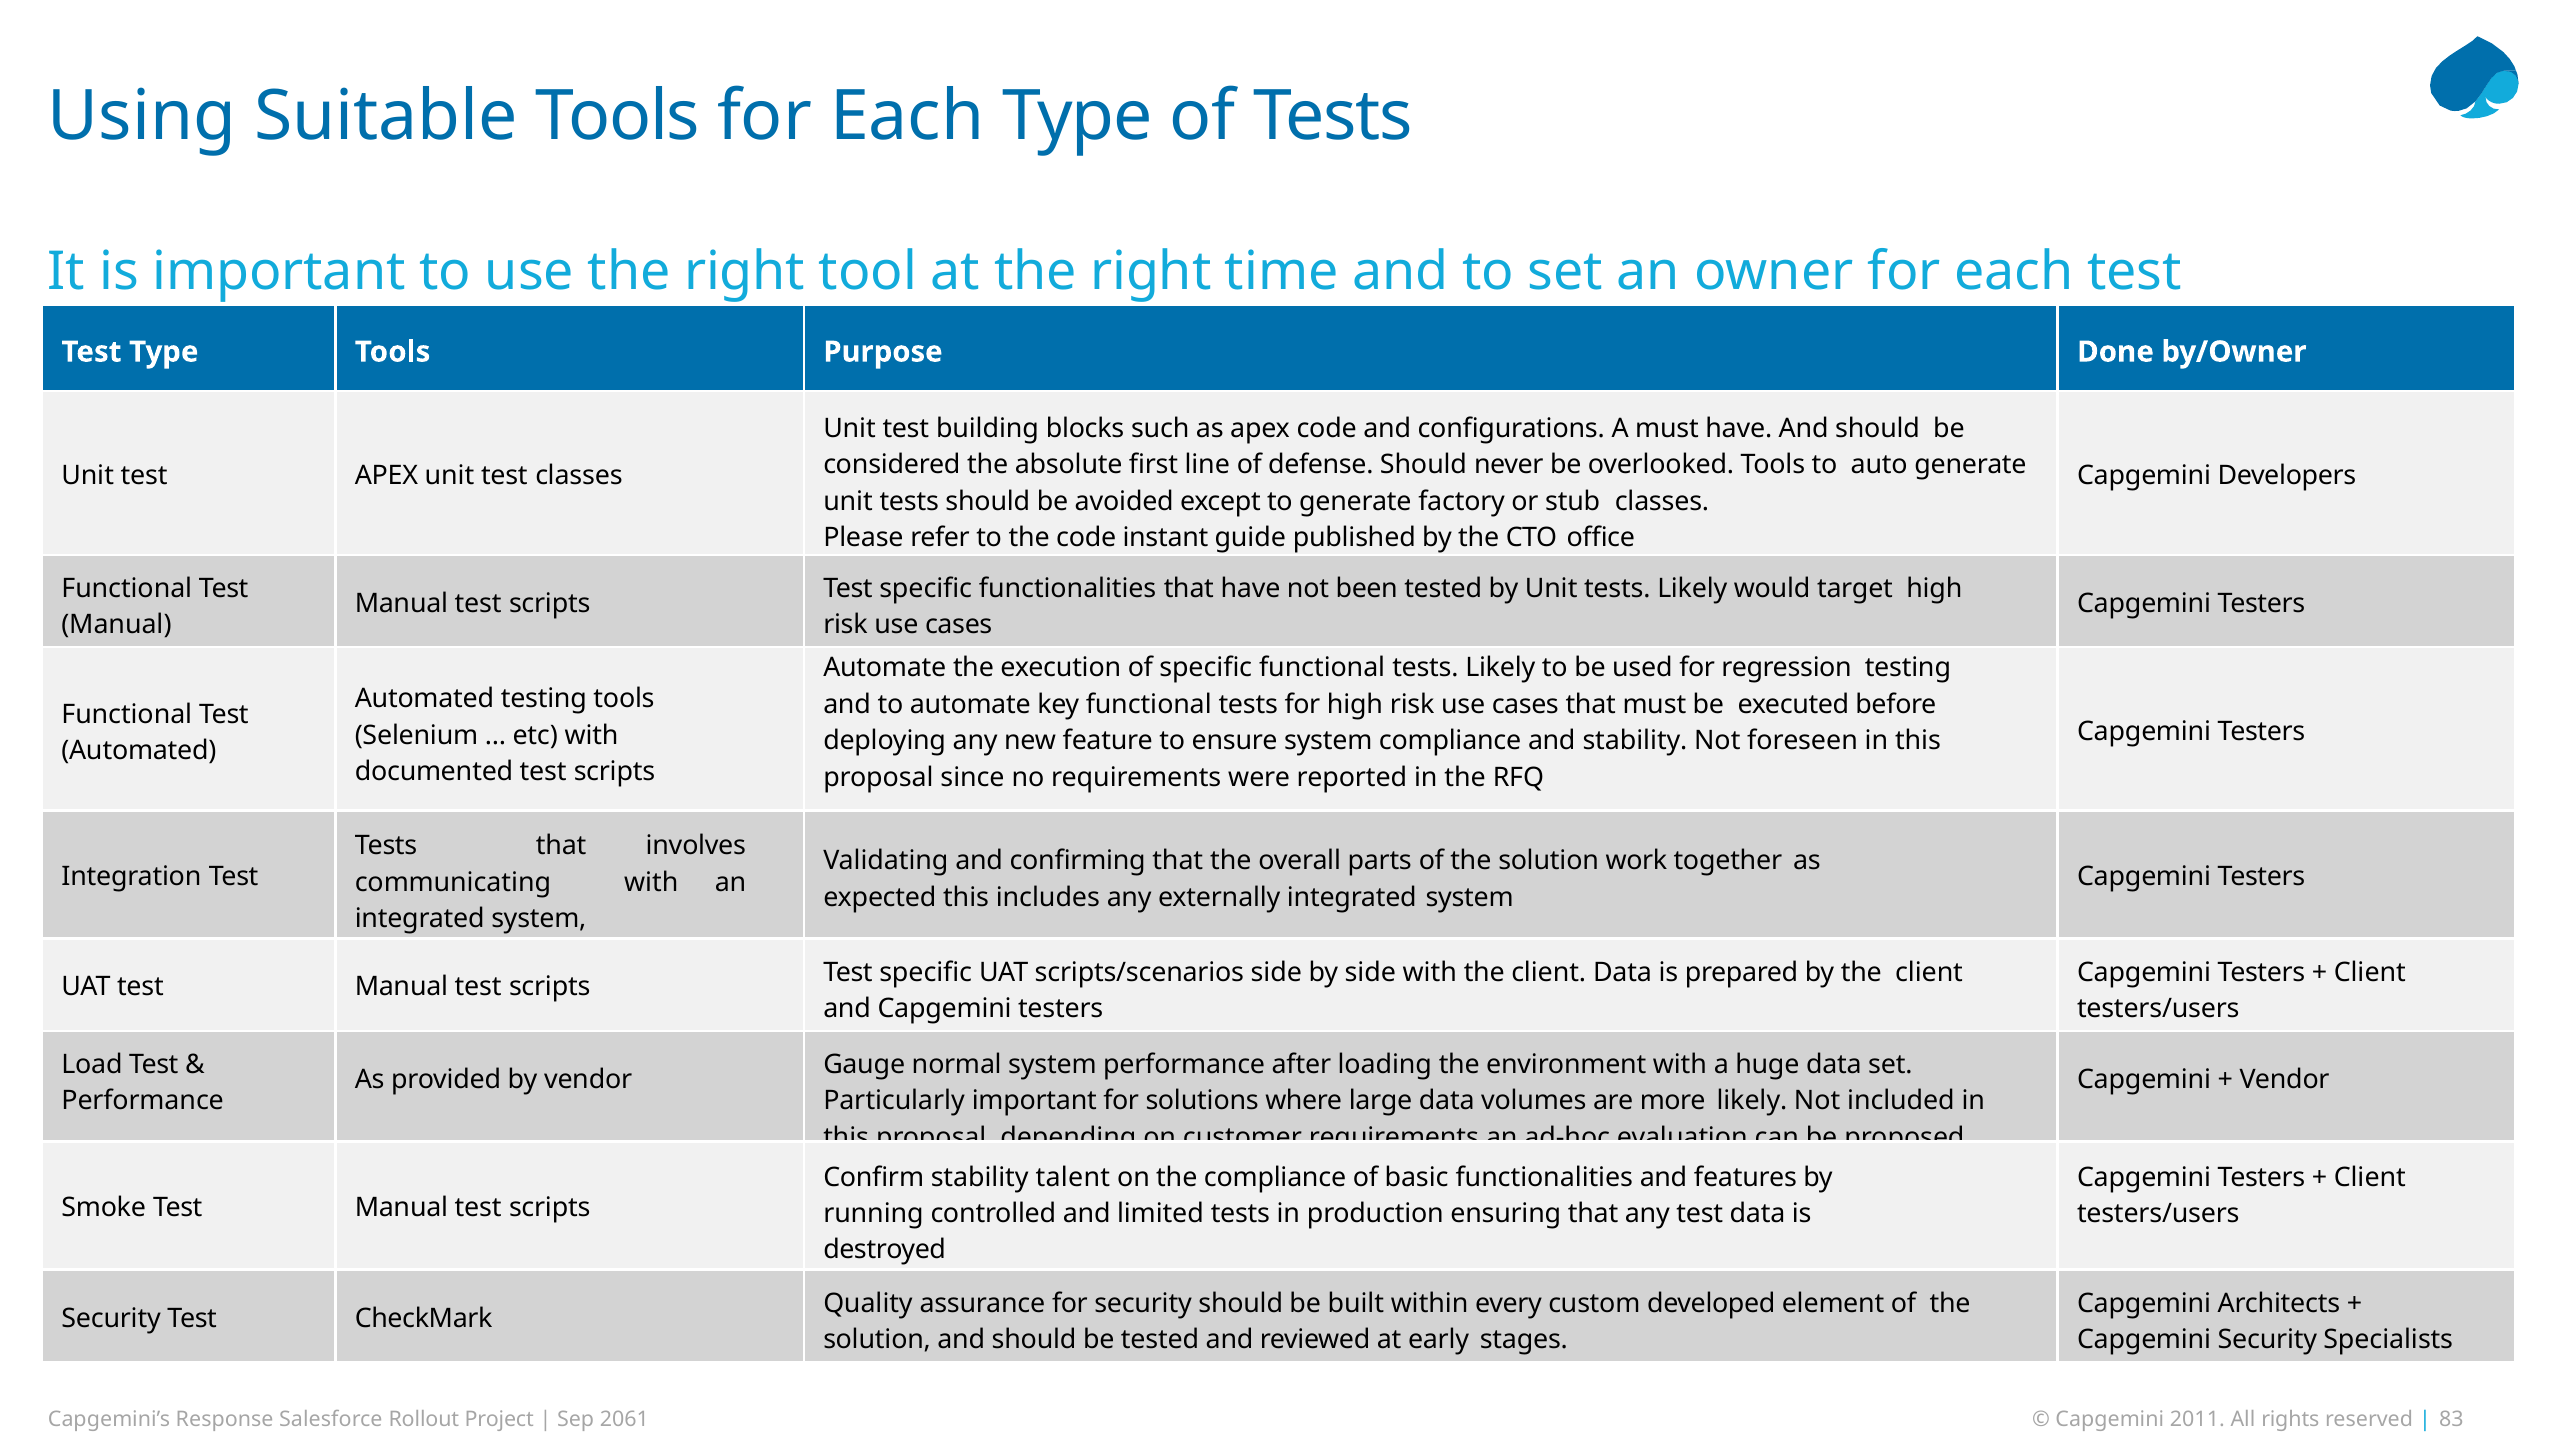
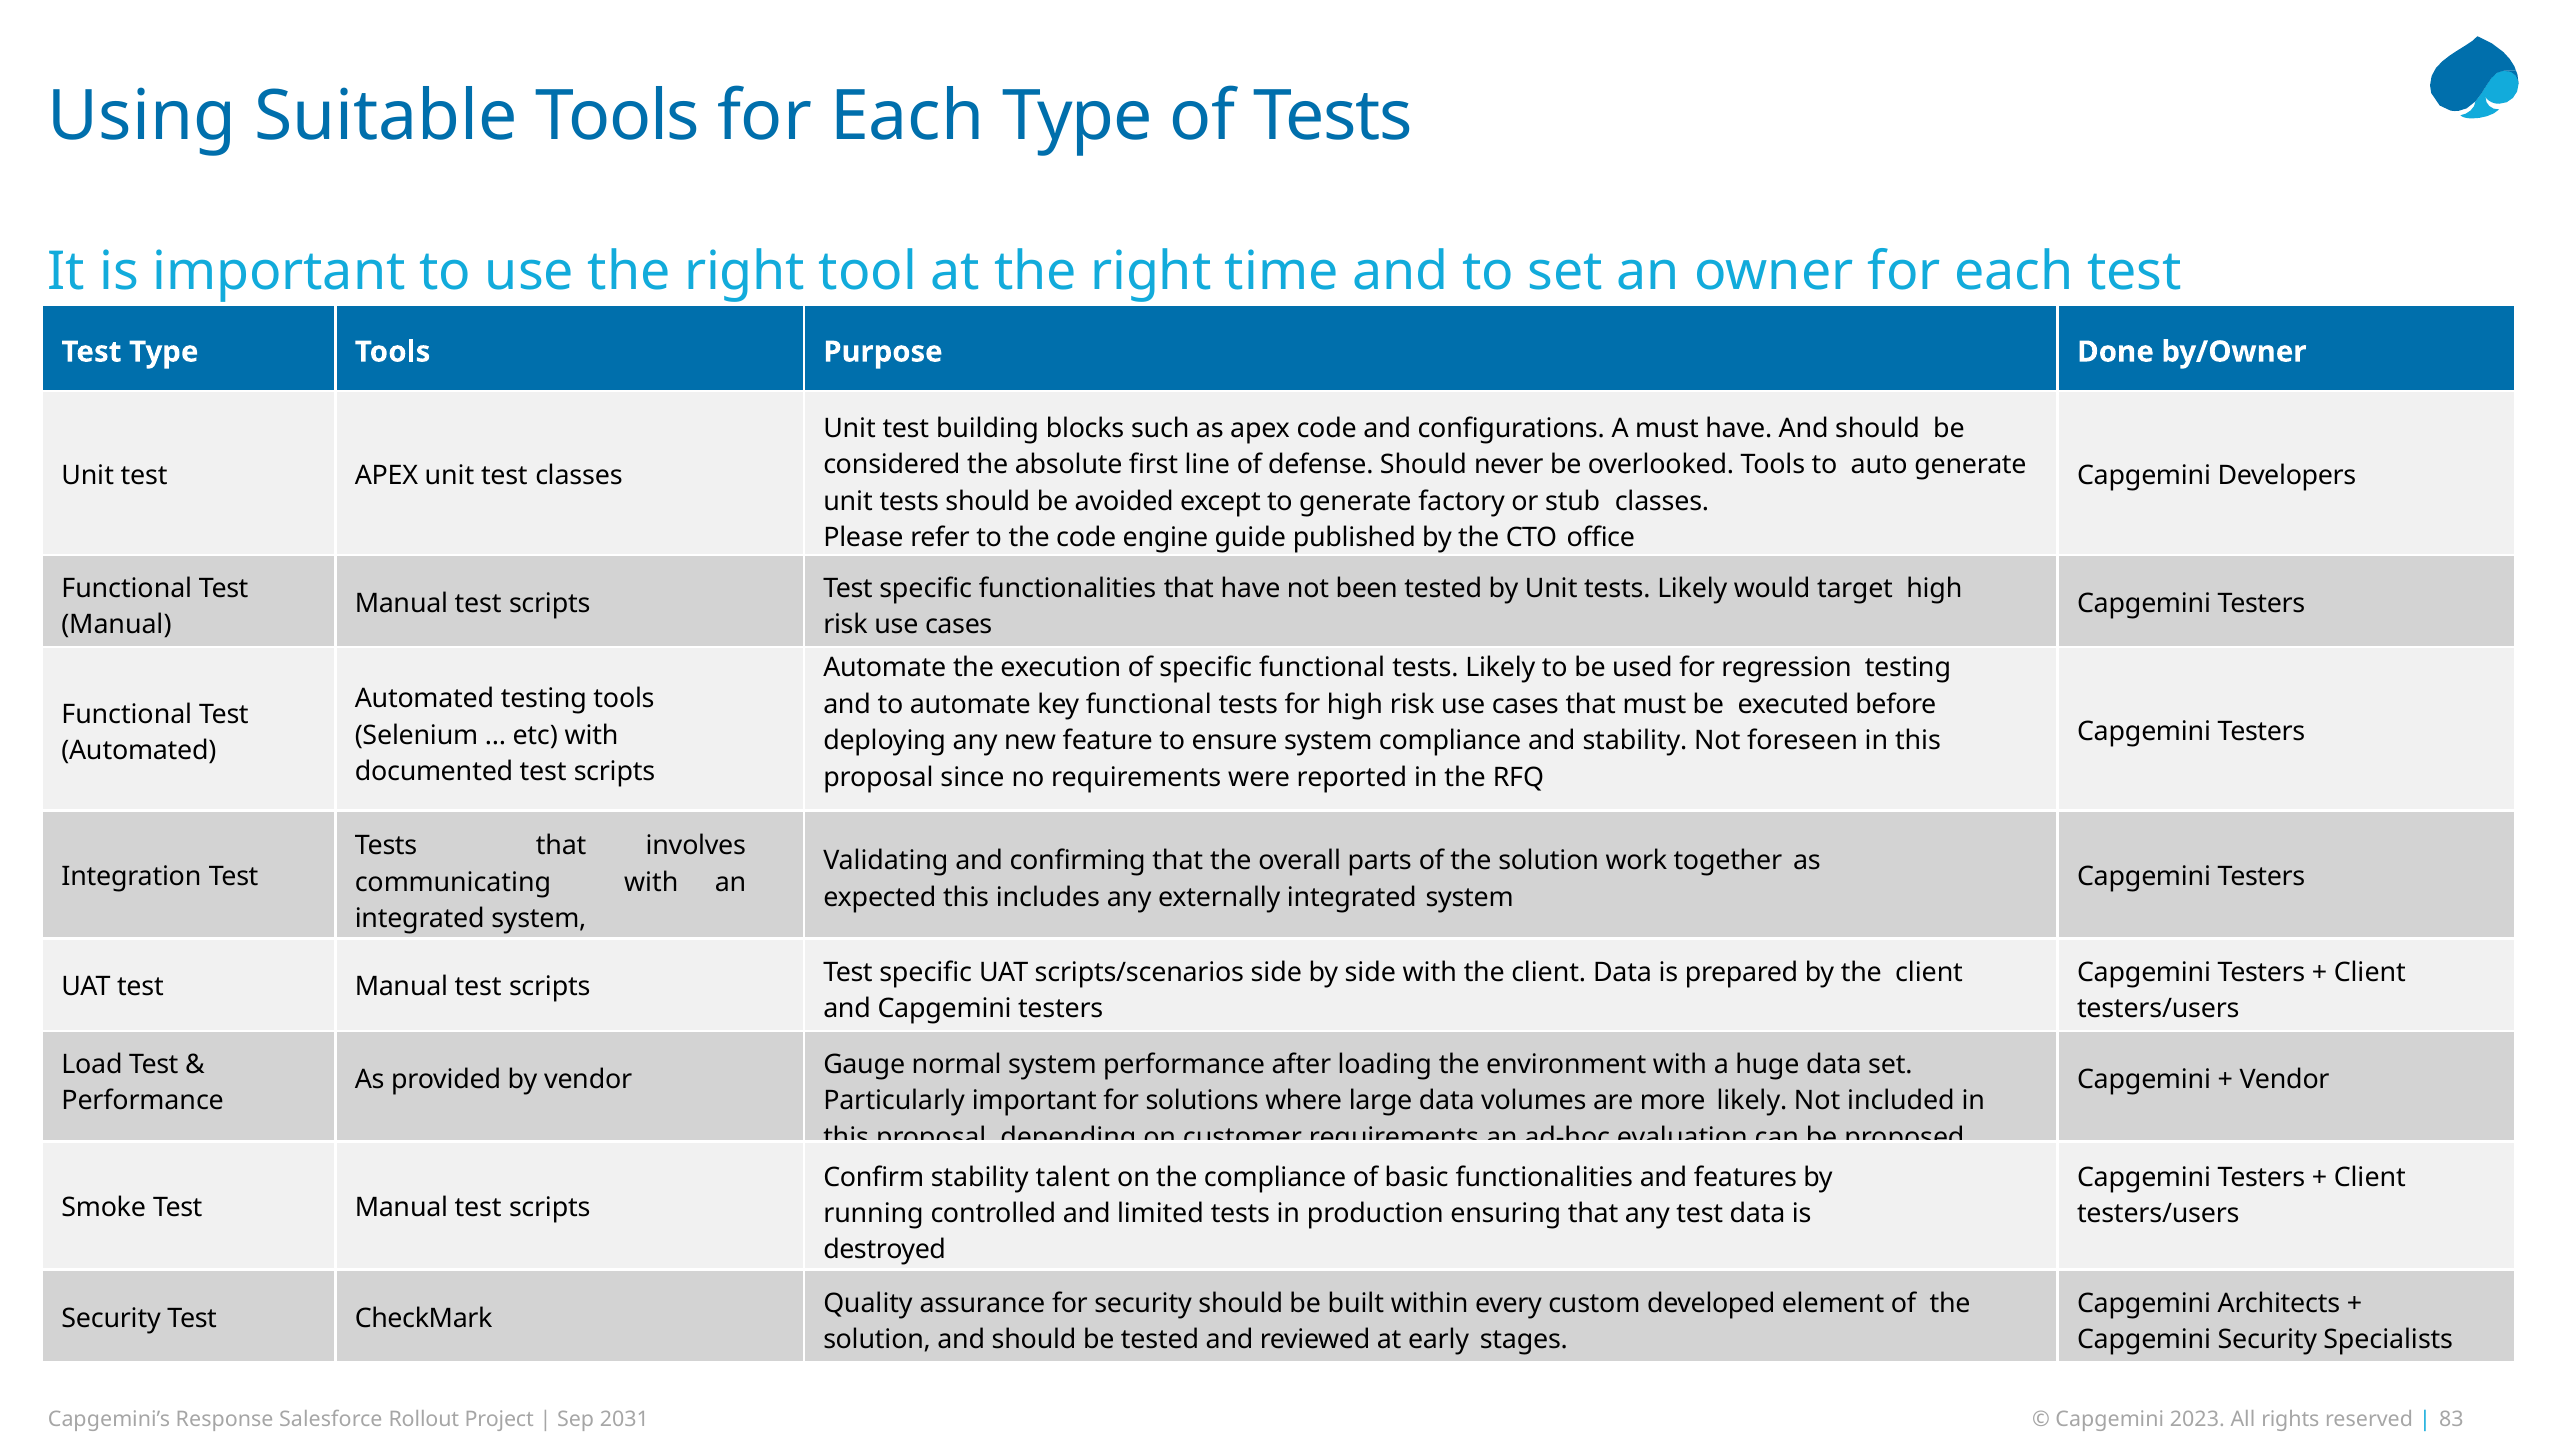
instant: instant -> engine (1165, 538)
2061: 2061 -> 2031 (624, 1420)
2011: 2011 -> 2023 (2197, 1420)
